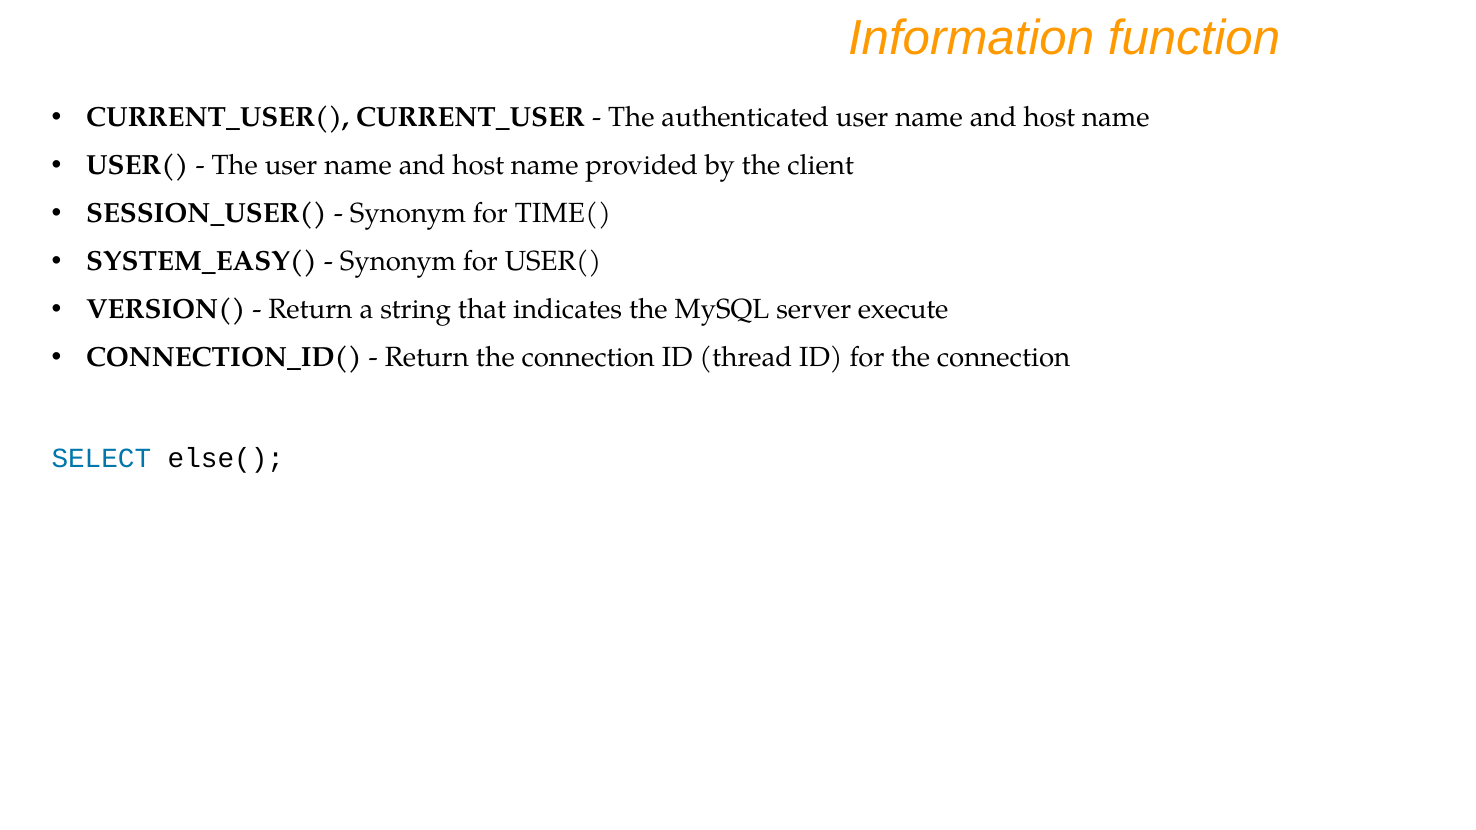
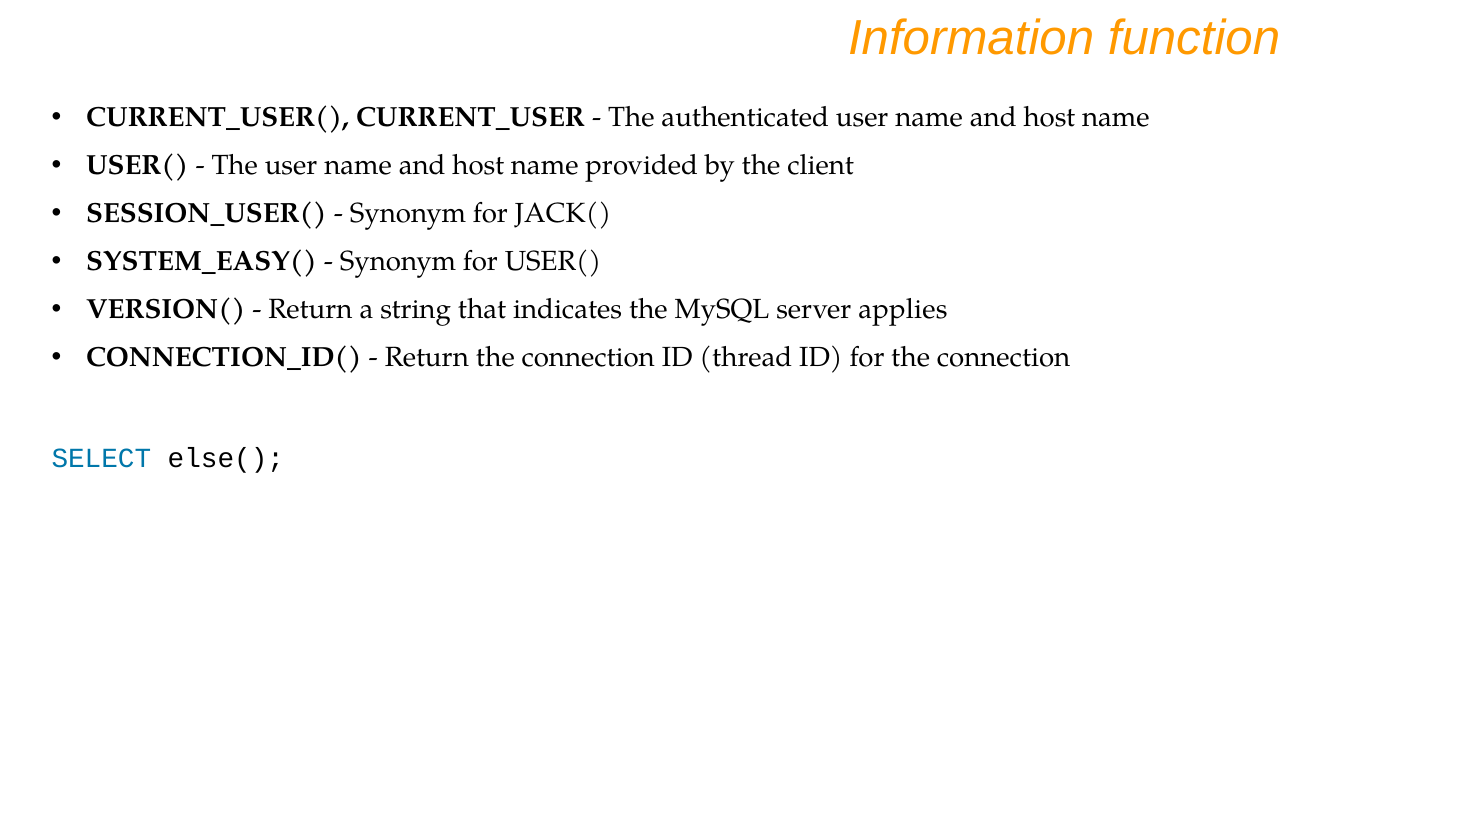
TIME(: TIME( -> JACK( (563, 214)
execute: execute -> applies (903, 310)
